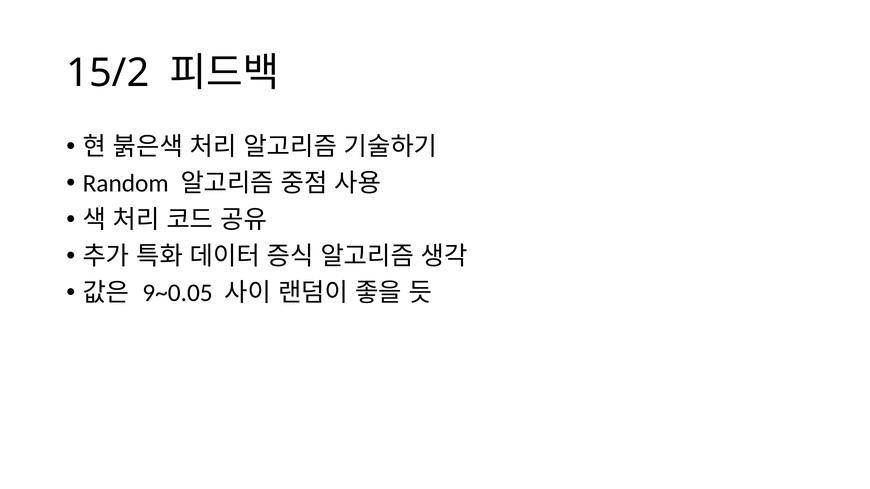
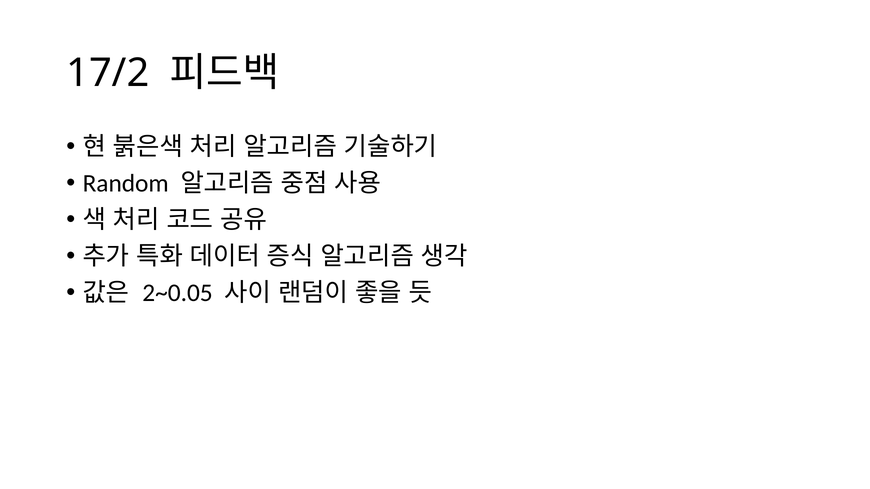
15/2: 15/2 -> 17/2 (108, 73)
9~0.05: 9~0.05 -> 2~0.05 (178, 293)
